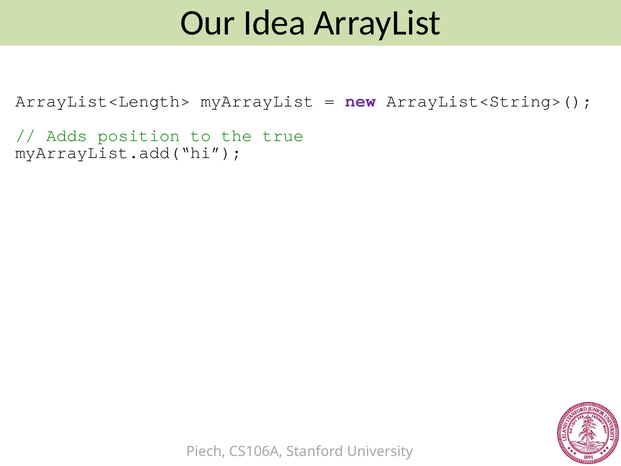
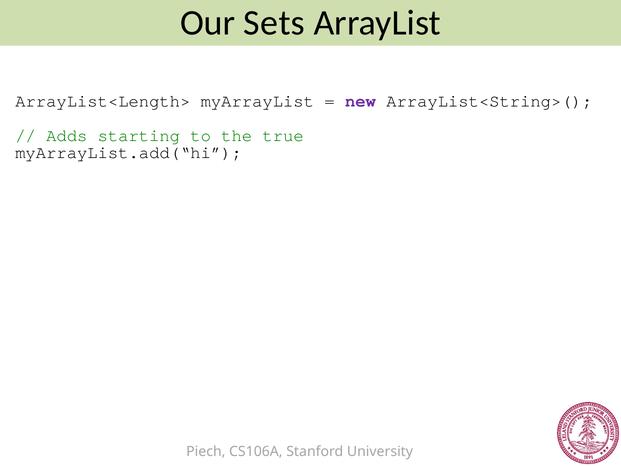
Idea: Idea -> Sets (274, 23)
position: position -> starting (139, 135)
